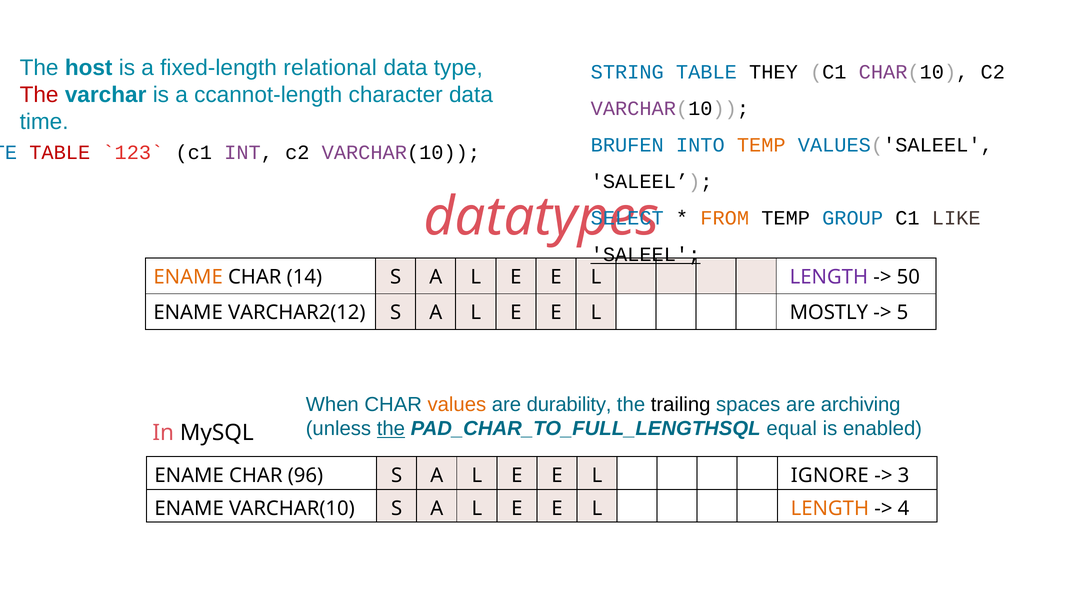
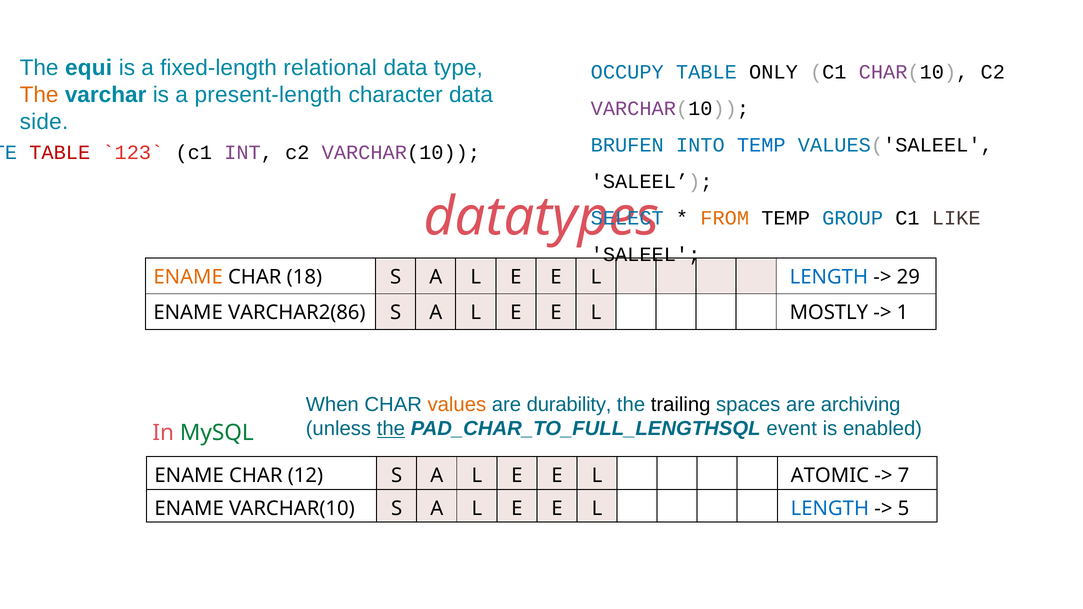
host: host -> equi (89, 68)
STRING: STRING -> OCCUPY (627, 72)
THEY: THEY -> ONLY (773, 72)
The colour: red -> orange (39, 95)
ccannot-length: ccannot-length -> present-length (268, 95)
time: time -> side (44, 122)
TEMP colour: orange -> blue (761, 145)
SALEEL underline: present -> none (646, 255)
14: 14 -> 18 (304, 277)
LENGTH colour: purple -> blue (829, 277)
50: 50 -> 29 (908, 277)
VARCHAR2(12: VARCHAR2(12 -> VARCHAR2(86 (297, 313)
5: 5 -> 1 (902, 313)
equal: equal -> event (792, 429)
MySQL colour: black -> green (217, 433)
96: 96 -> 12 (305, 476)
IGNORE: IGNORE -> ATOMIC (830, 476)
3: 3 -> 7 (904, 476)
LENGTH colour: orange -> blue (830, 509)
4: 4 -> 5 (904, 509)
